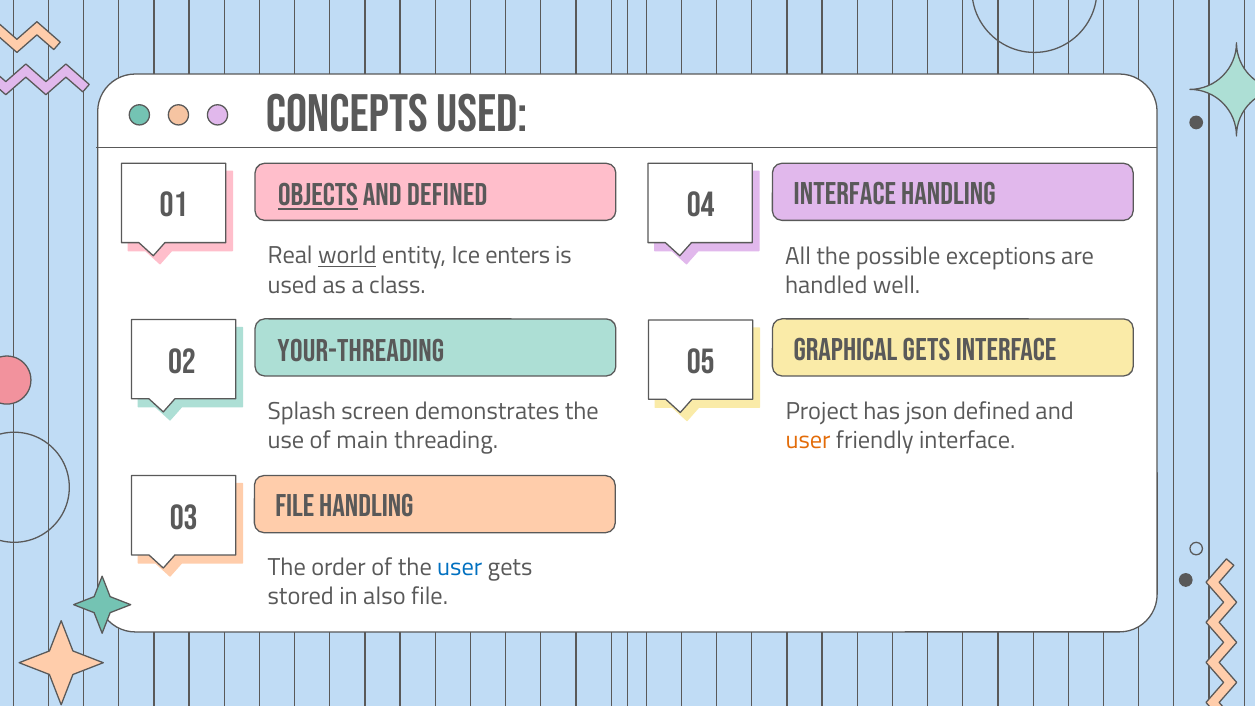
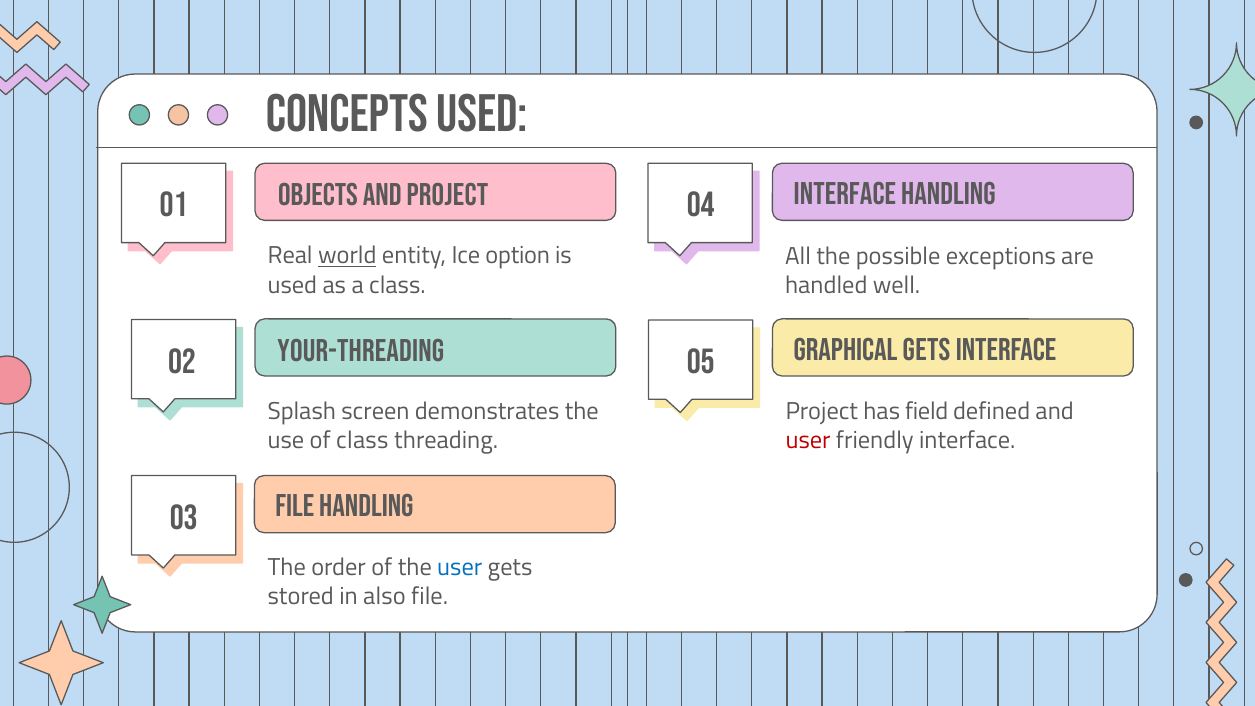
Objects underline: present -> none (318, 195)
and defined: defined -> project (447, 195)
enters: enters -> option (518, 256)
json: json -> field (927, 411)
of main: main -> class (362, 441)
user colour: orange -> red (808, 441)
